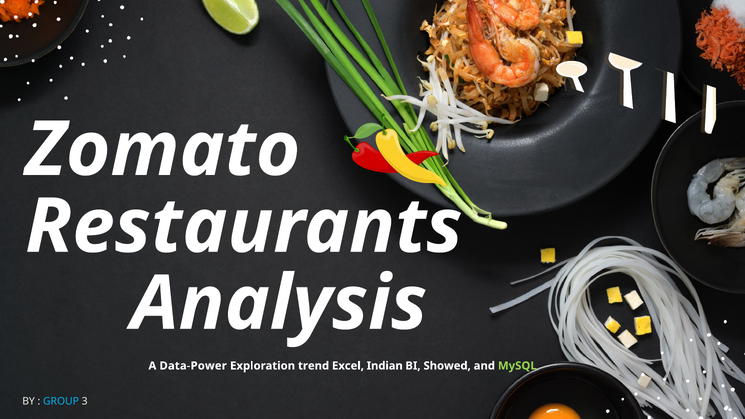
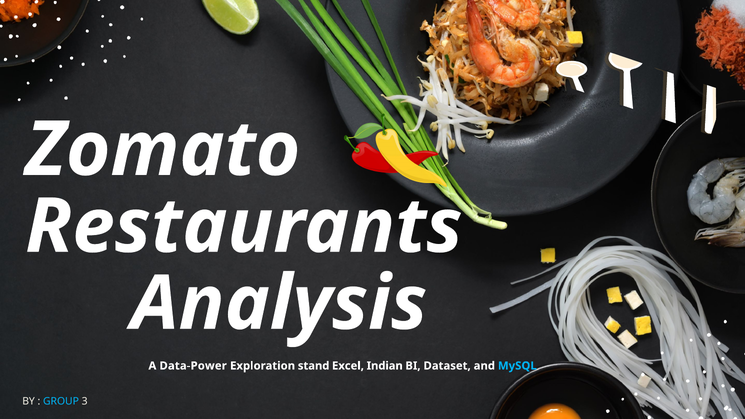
trend: trend -> stand (314, 366)
Showed: Showed -> Dataset (447, 366)
MySQL colour: light green -> light blue (517, 366)
